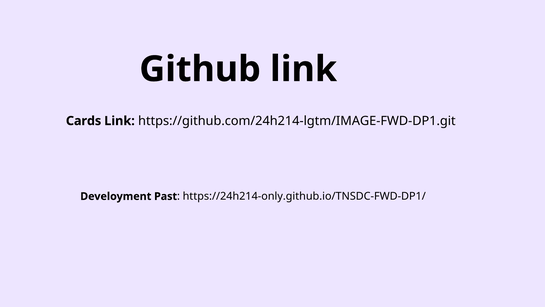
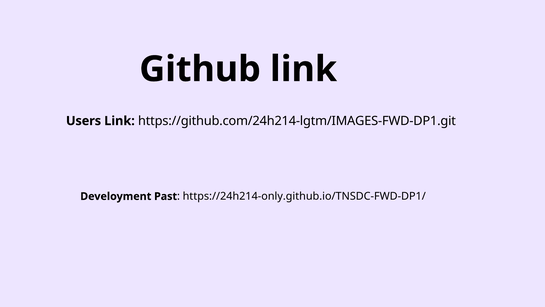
Cards: Cards -> Users (84, 121)
https://github.com/24h214-lgtm/IMAGE-FWD-DP1.git: https://github.com/24h214-lgtm/IMAGE-FWD-DP1.git -> https://github.com/24h214-lgtm/IMAGES-FWD-DP1.git (297, 121)
